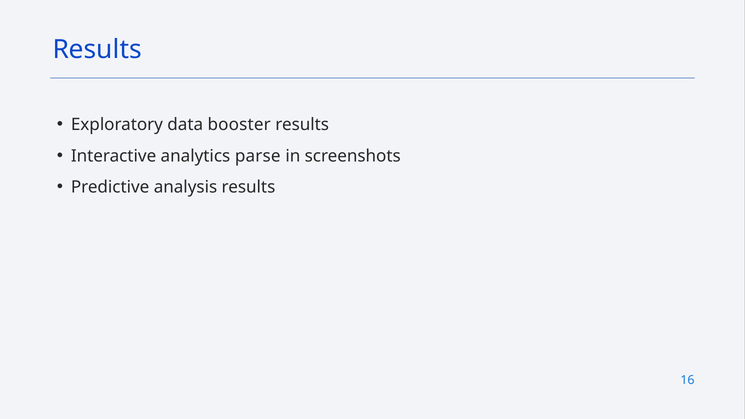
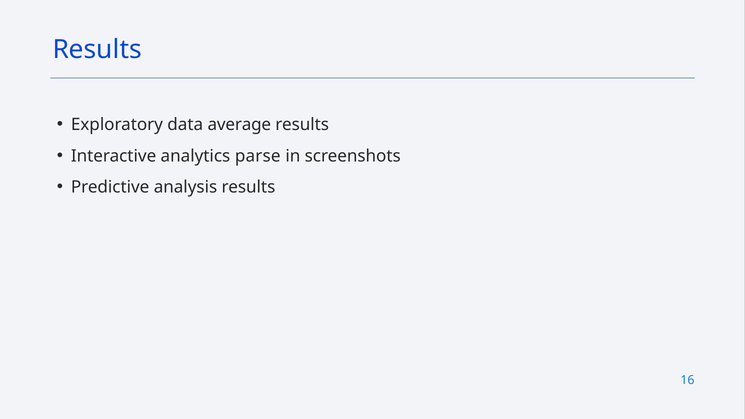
booster: booster -> average (239, 125)
